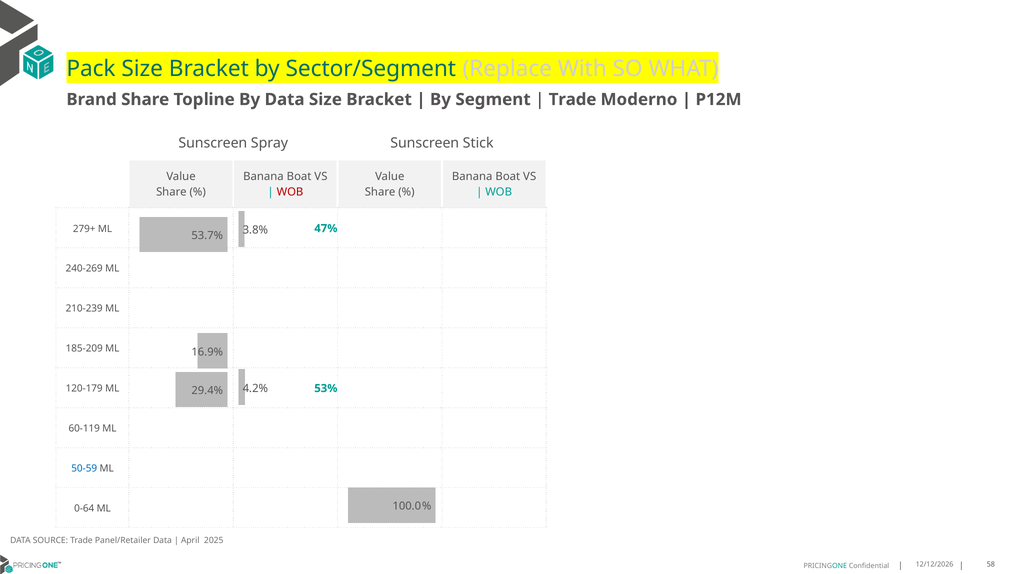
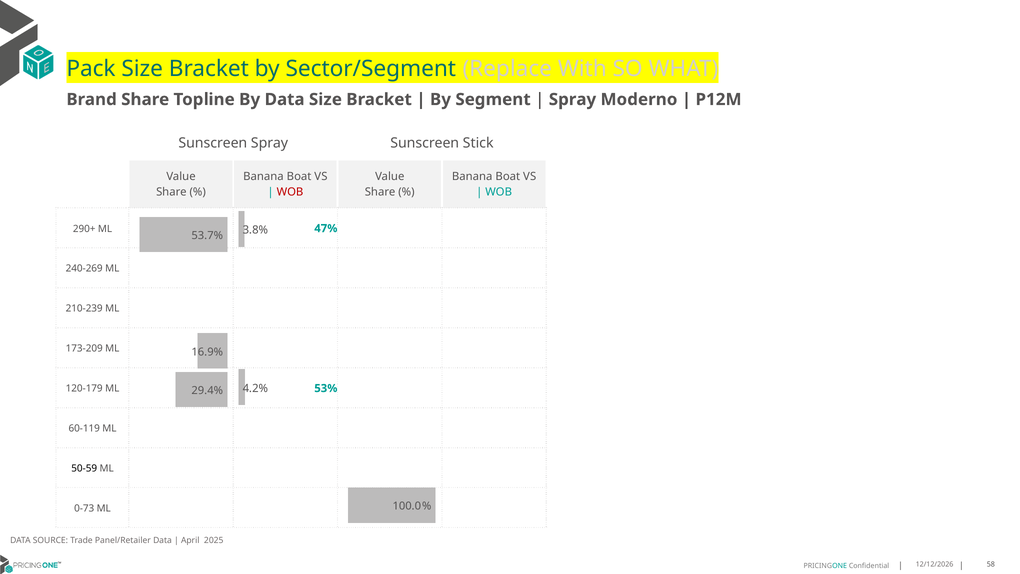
Trade: Trade -> Spray (572, 99)
279+: 279+ -> 290+ (84, 229)
185-209: 185-209 -> 173-209 (84, 349)
50-59 colour: blue -> black (84, 468)
0-64: 0-64 -> 0-73 (84, 508)
